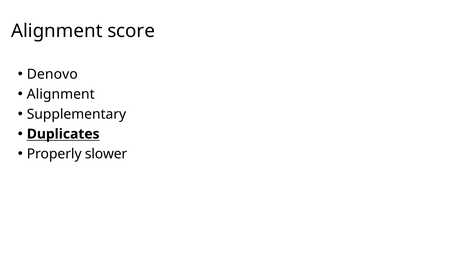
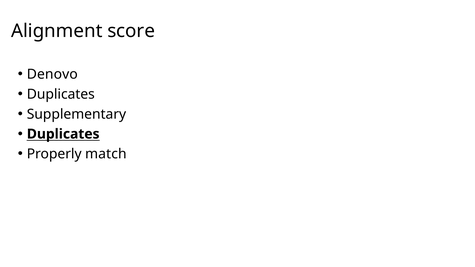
Alignment: Alignment -> Duplicates (61, 94)
slower: slower -> match (106, 154)
